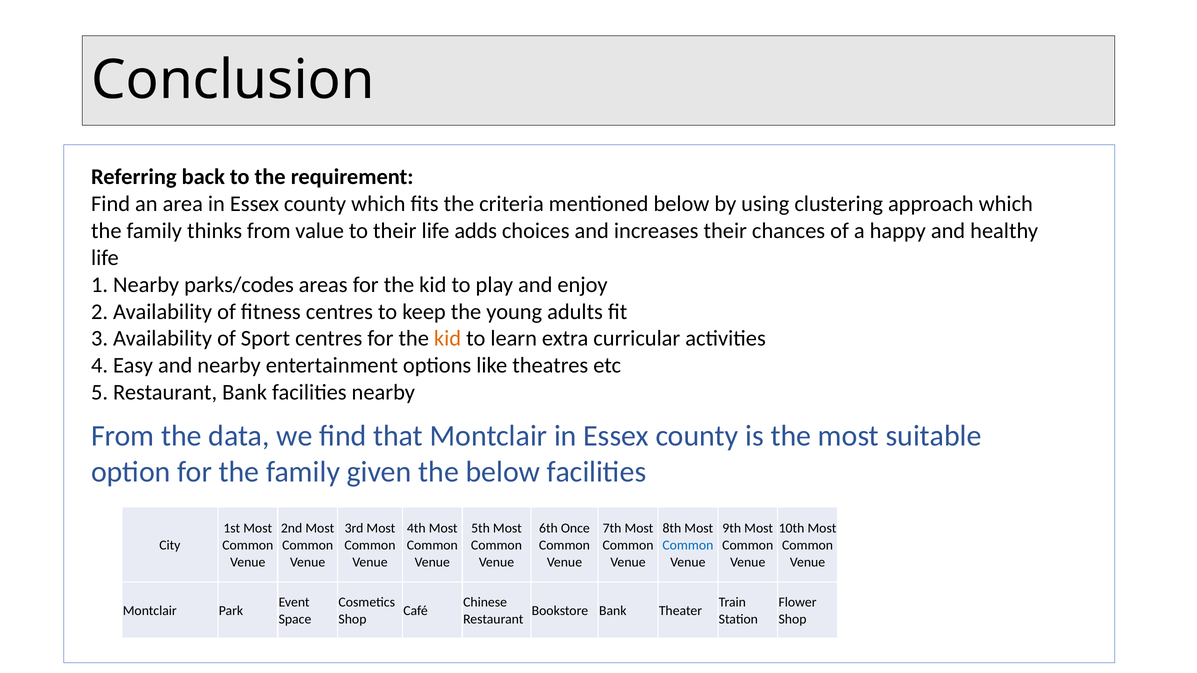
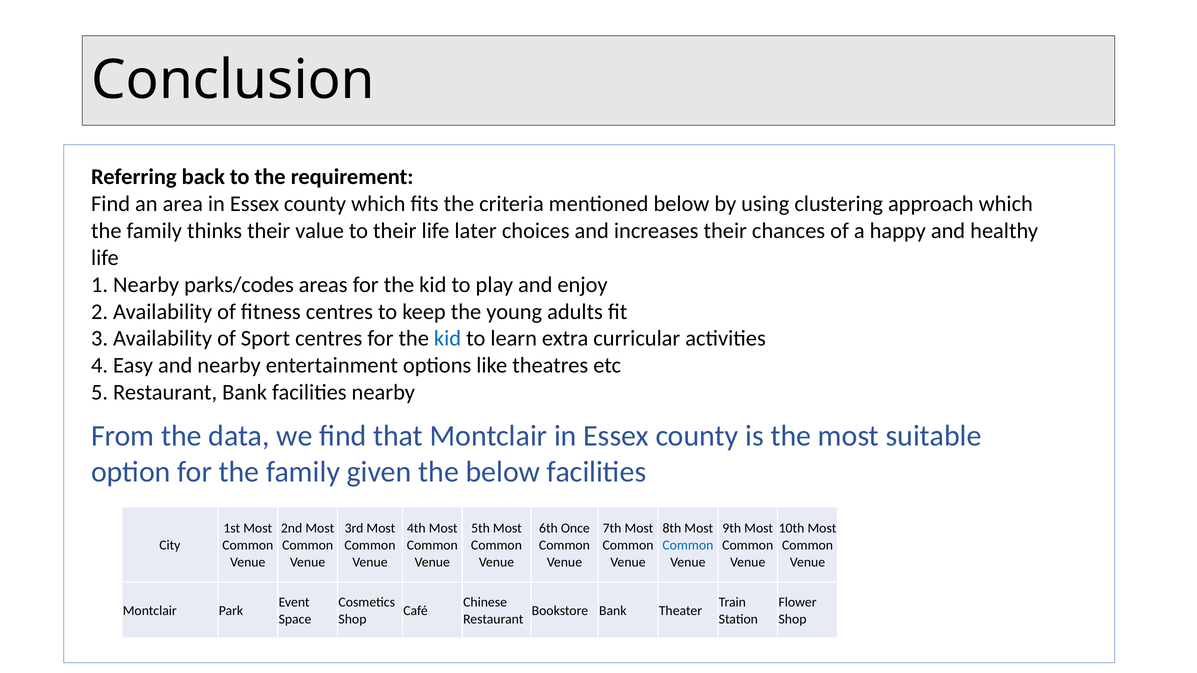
thinks from: from -> their (269, 231)
adds: adds -> later (476, 231)
kid colour: orange -> blue (447, 339)
